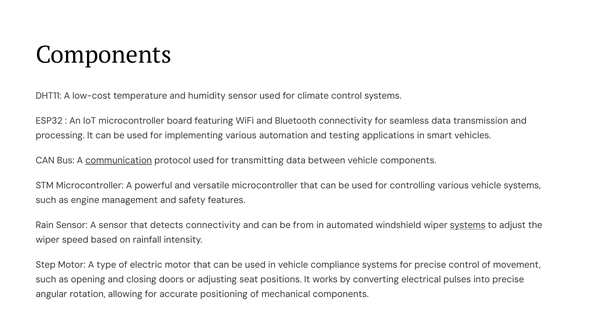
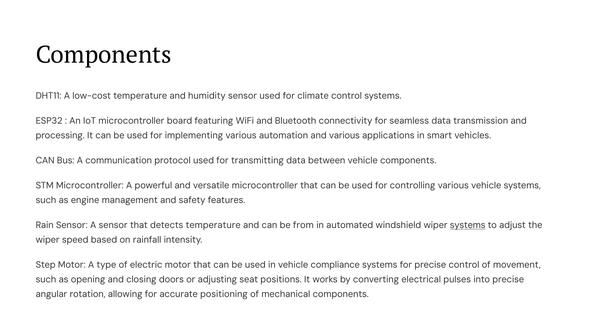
and testing: testing -> various (344, 135)
communication underline: present -> none (119, 160)
detects connectivity: connectivity -> temperature (213, 225)
